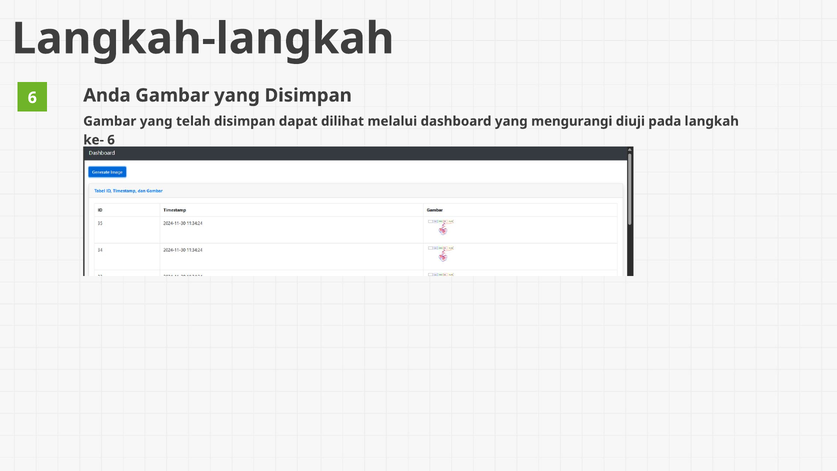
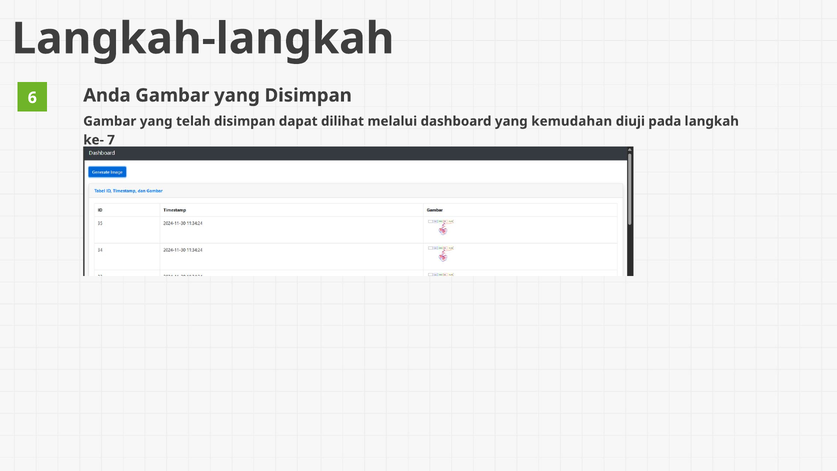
mengurangi: mengurangi -> kemudahan (572, 121)
ke- 6: 6 -> 7 (111, 140)
